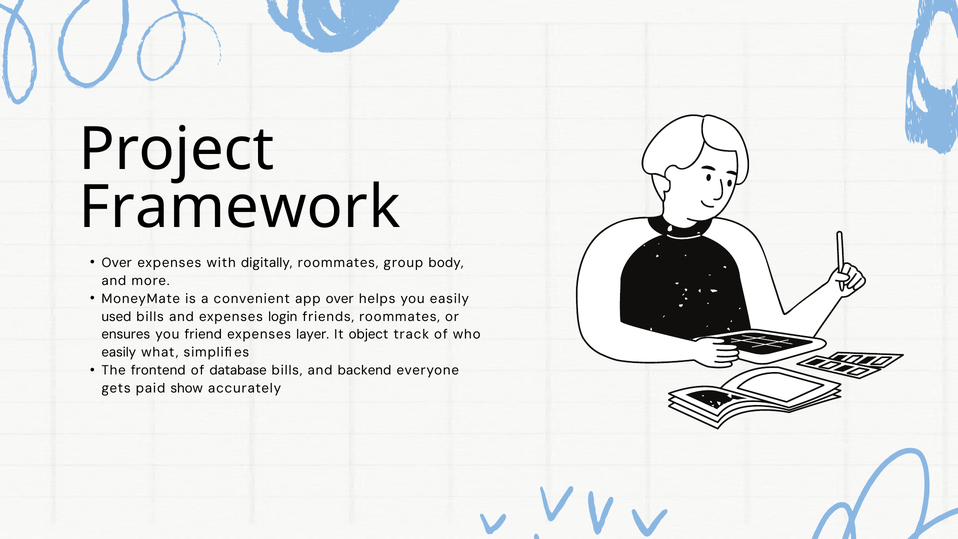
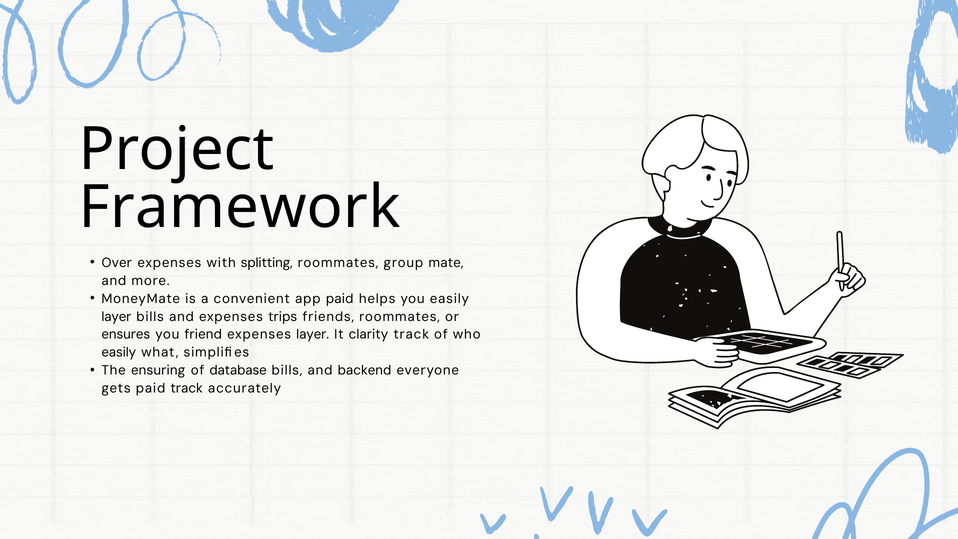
digitally: digitally -> splitting (267, 263)
body: body -> mate (446, 263)
app over: over -> paid (340, 299)
used: used -> layer (116, 317)
login: login -> trips (283, 317)
object: object -> clarity (368, 335)
frontend: frontend -> ensuring (158, 370)
paid show: show -> track (187, 388)
